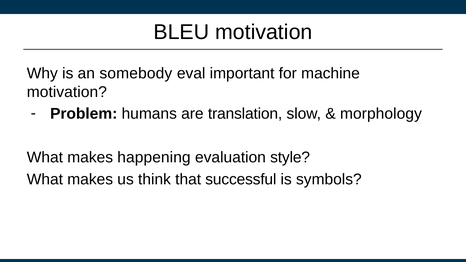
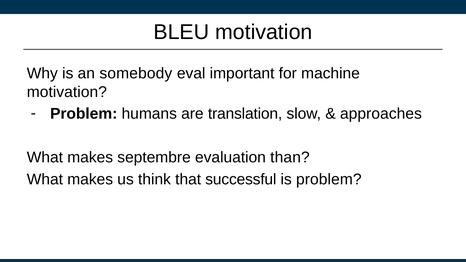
morphology: morphology -> approaches (381, 114)
happening: happening -> septembre (154, 158)
style: style -> than (290, 158)
is symbols: symbols -> problem (329, 179)
